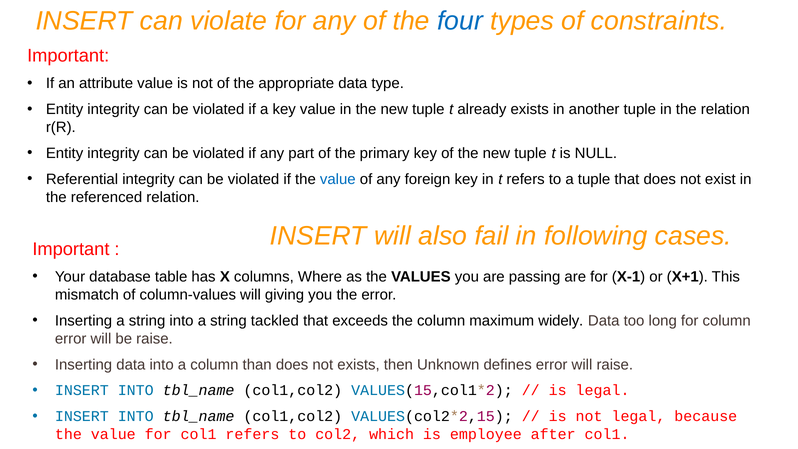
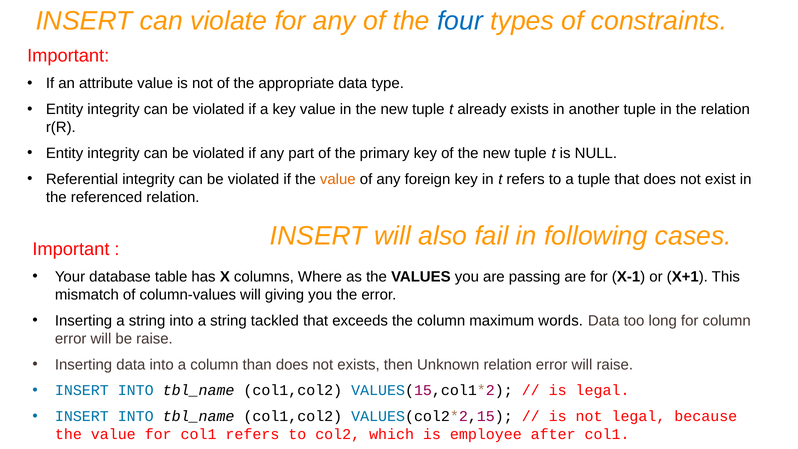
value colour: blue -> orange (338, 179)
widely: widely -> words (561, 321)
Unknown defines: defines -> relation (508, 364)
